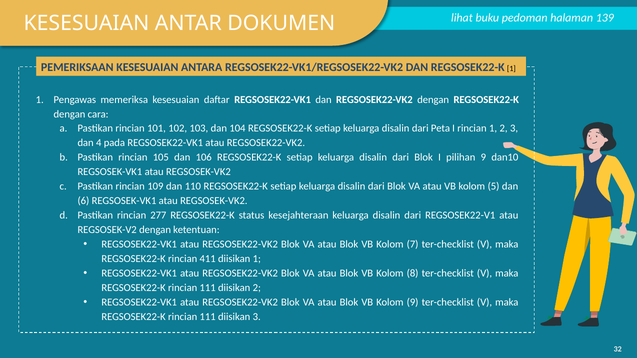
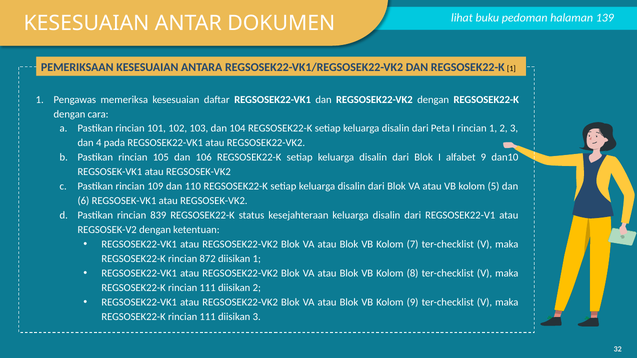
pilihan: pilihan -> alfabet (461, 158)
277: 277 -> 839 (158, 216)
411: 411 -> 872 (208, 259)
